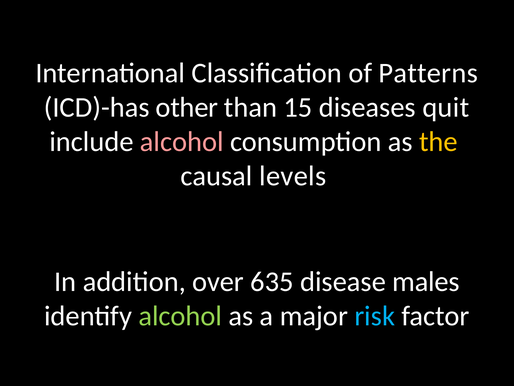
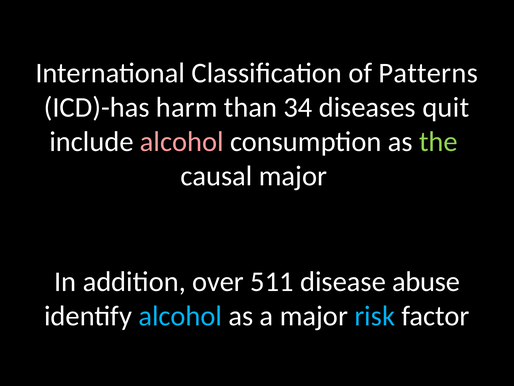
other: other -> harm (187, 107)
15: 15 -> 34 (298, 107)
the colour: yellow -> light green (438, 142)
causal levels: levels -> major (293, 176)
635: 635 -> 511 (272, 282)
males: males -> abuse (426, 282)
alcohol colour: light green -> light blue (180, 316)
